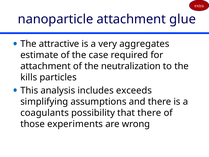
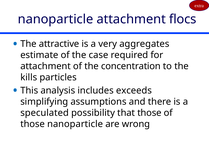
glue: glue -> flocs (183, 19)
neutralization: neutralization -> concentration (131, 66)
coagulants: coagulants -> speculated (45, 113)
that there: there -> those (149, 113)
those experiments: experiments -> nanoparticle (75, 124)
